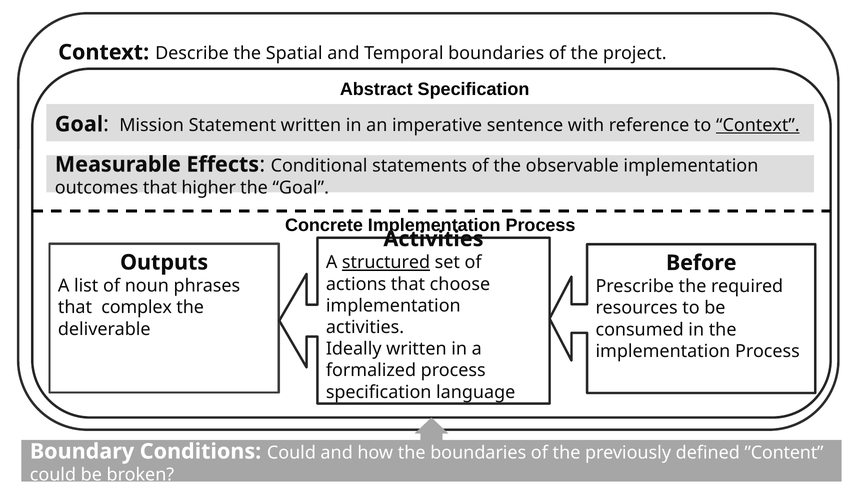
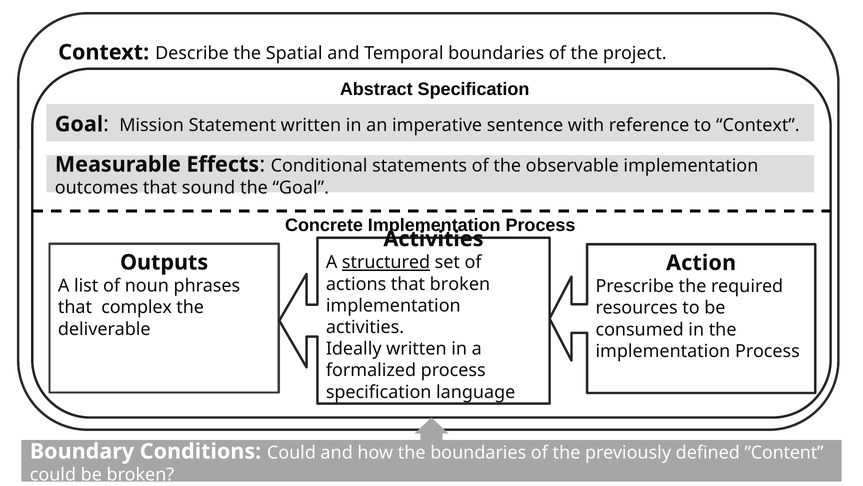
Context underline: present -> none (758, 125)
higher: higher -> sound (208, 188)
Before: Before -> Action (701, 263)
that choose: choose -> broken (460, 284)
